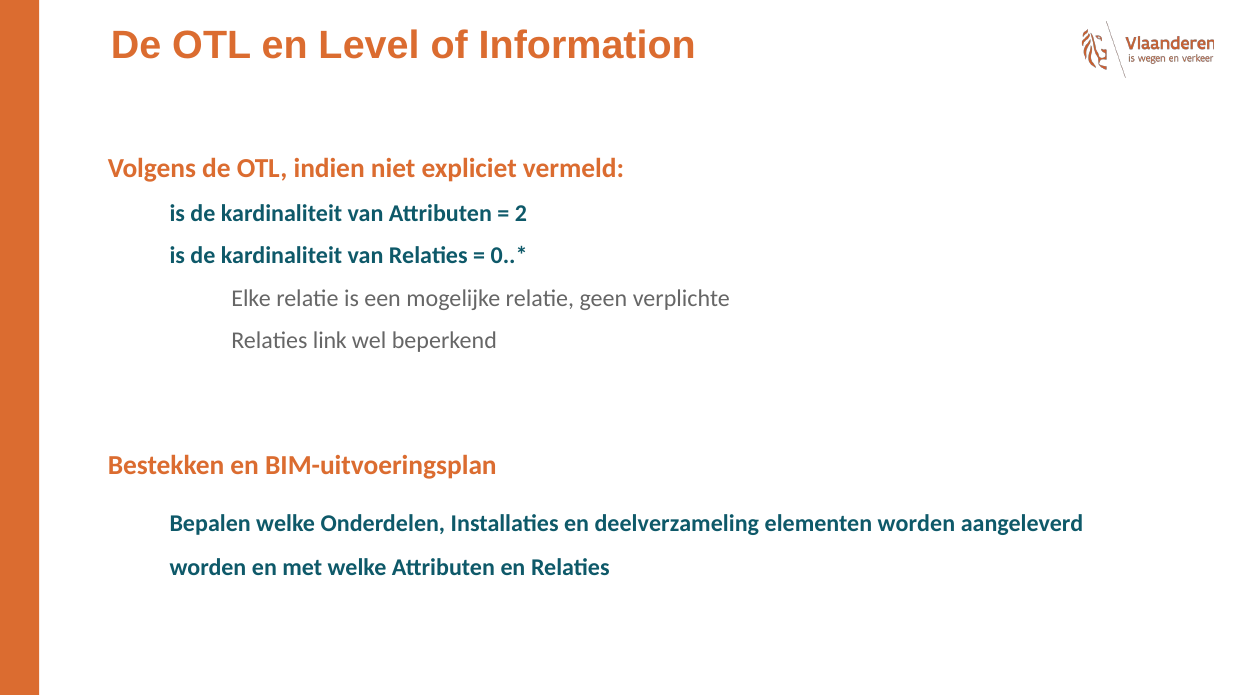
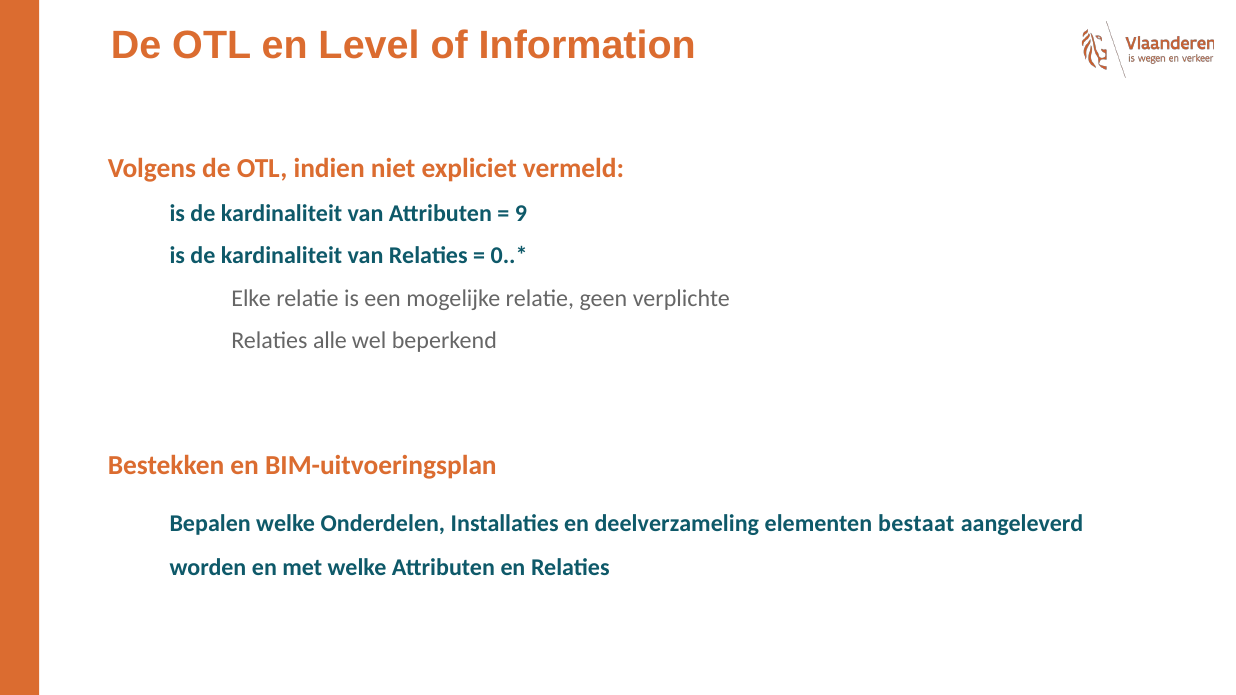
2: 2 -> 9 (521, 213)
link: link -> alle (330, 341)
elementen worden: worden -> bestaat (916, 524)
